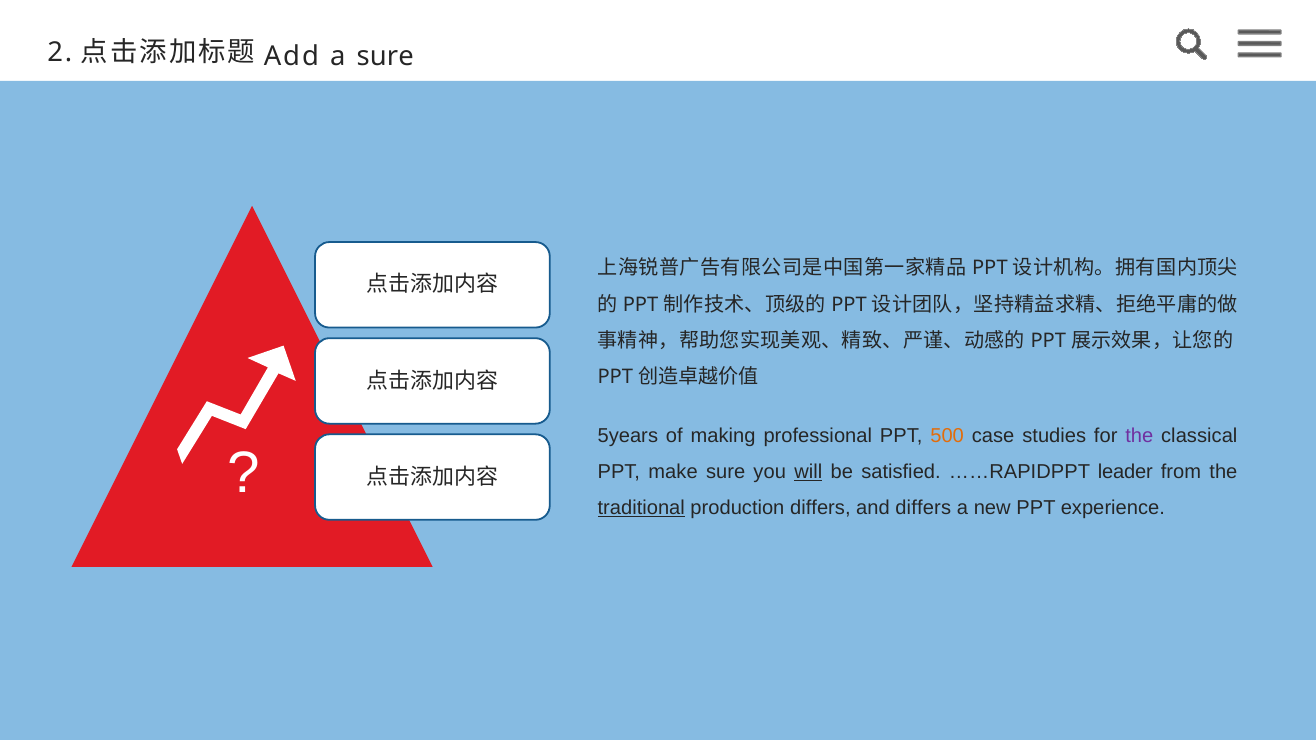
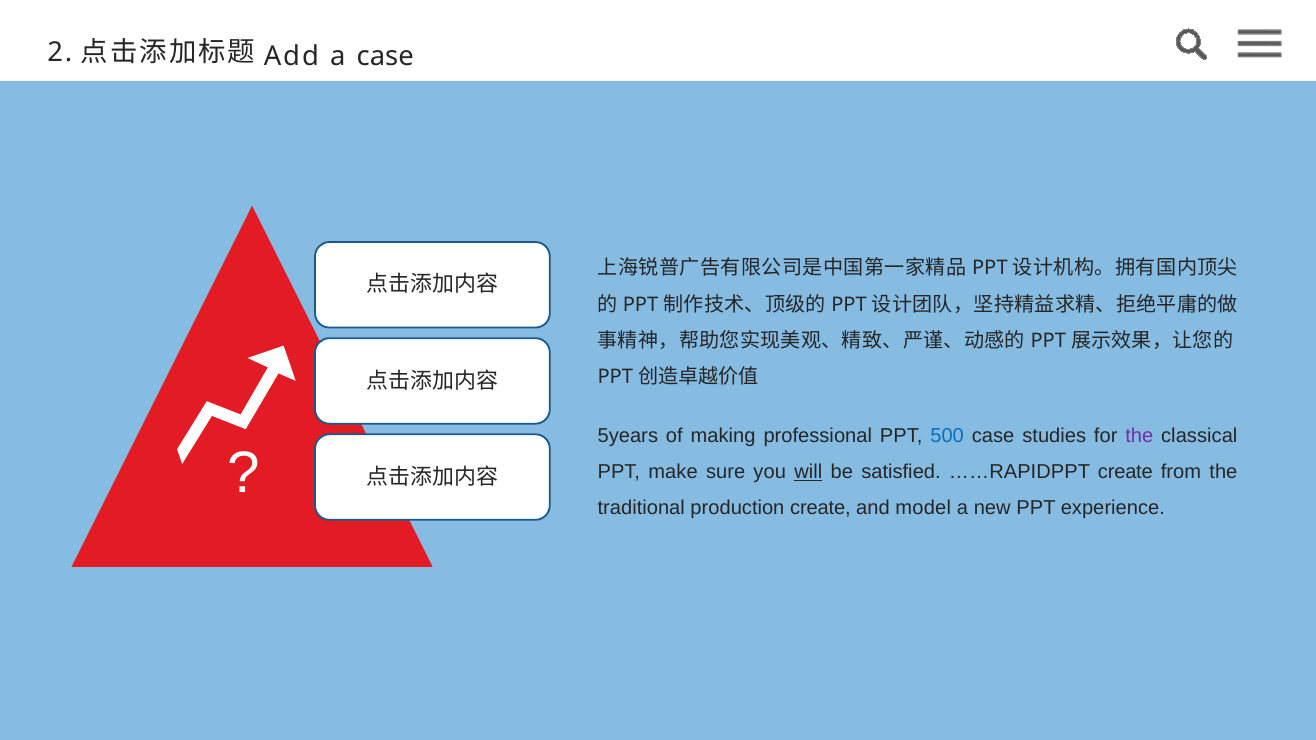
a sure: sure -> case (385, 57)
500 colour: orange -> blue (947, 436)
……RAPIDPPT leader: leader -> create (1125, 472)
traditional underline: present -> none (641, 508)
production differs: differs -> create (820, 508)
and differs: differs -> model (923, 508)
